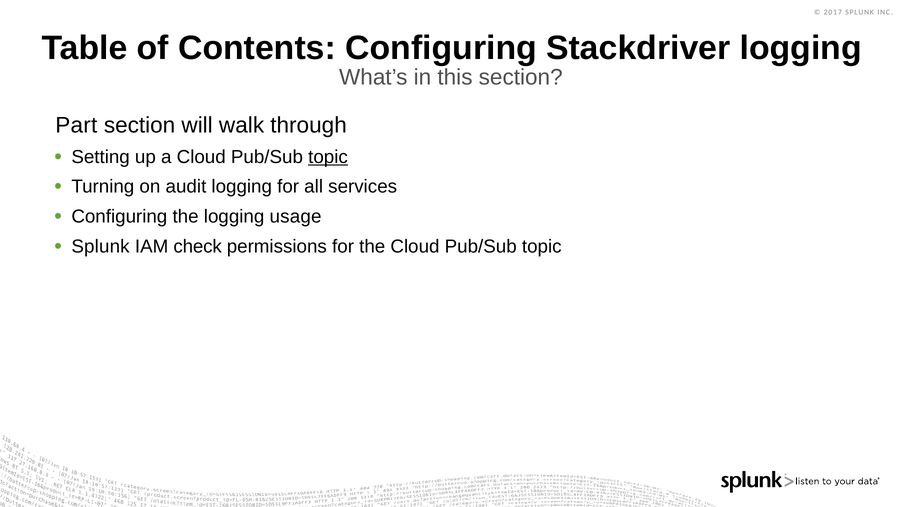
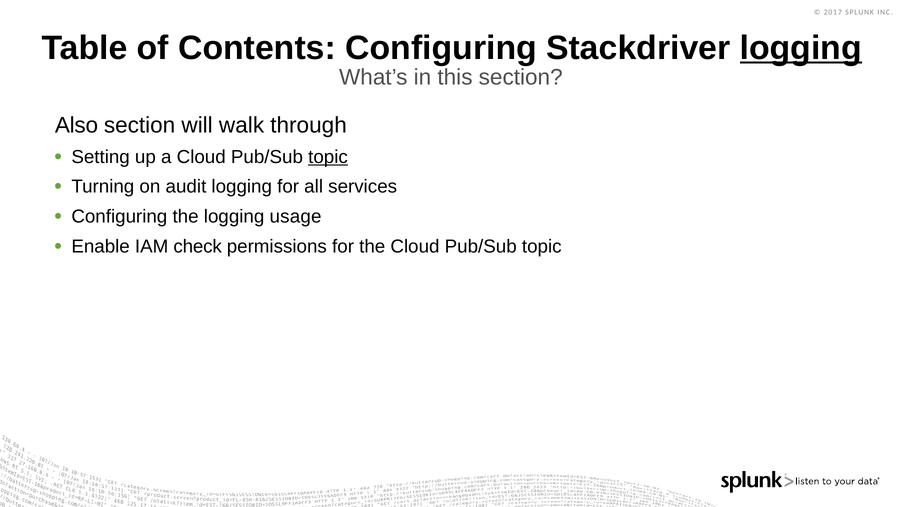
logging underline: none -> present (801, 48)
Part: Part -> Also (76, 125)
Splunk: Splunk -> Enable (101, 247)
